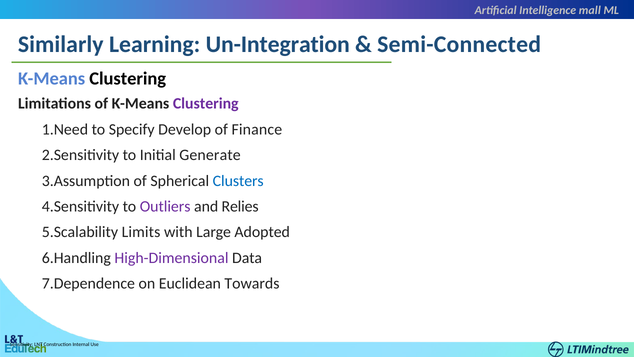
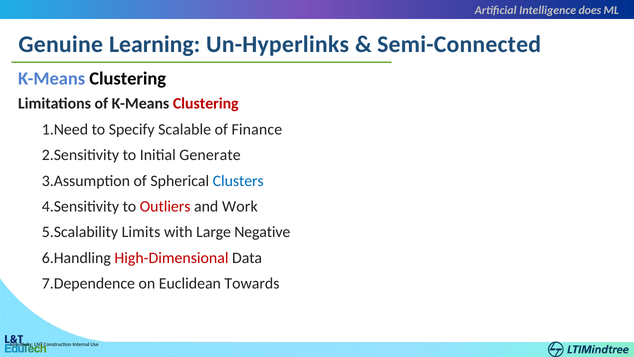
mall: mall -> does (590, 10)
Similarly: Similarly -> Genuine (61, 44)
Un-Integration: Un-Integration -> Un-Hyperlinks (278, 44)
Clustering colour: purple -> red (206, 104)
Develop: Develop -> Scalable (185, 129)
Outliers colour: purple -> red (165, 206)
Relies: Relies -> Work (240, 206)
Adopted: Adopted -> Negative (262, 232)
High-Dimensional colour: purple -> red (171, 258)
